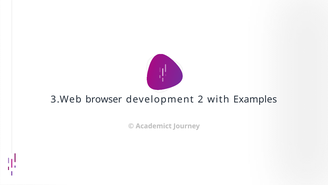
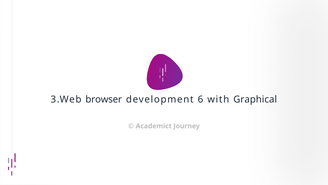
2: 2 -> 6 (200, 99)
Examples: Examples -> Graphical (255, 99)
